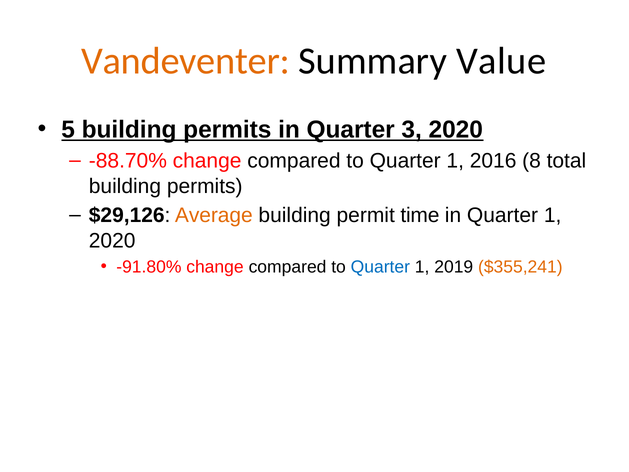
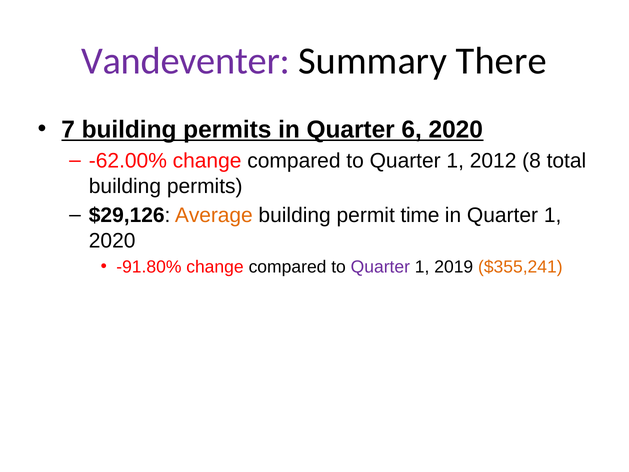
Vandeventer colour: orange -> purple (186, 61)
Value: Value -> There (501, 61)
5: 5 -> 7 (68, 130)
3: 3 -> 6 (412, 130)
-88.70%: -88.70% -> -62.00% (128, 161)
2016: 2016 -> 2012 (493, 161)
Quarter colour: blue -> purple (380, 267)
